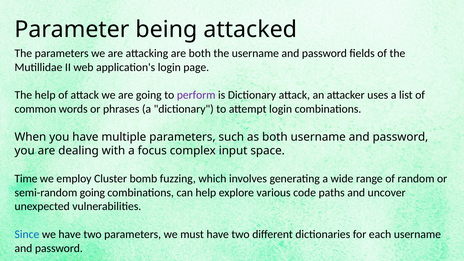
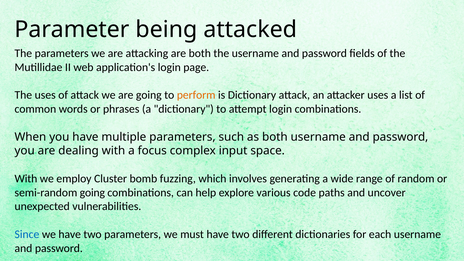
The help: help -> uses (45, 95)
perform colour: purple -> orange (196, 95)
Time: Time -> With (26, 179)
